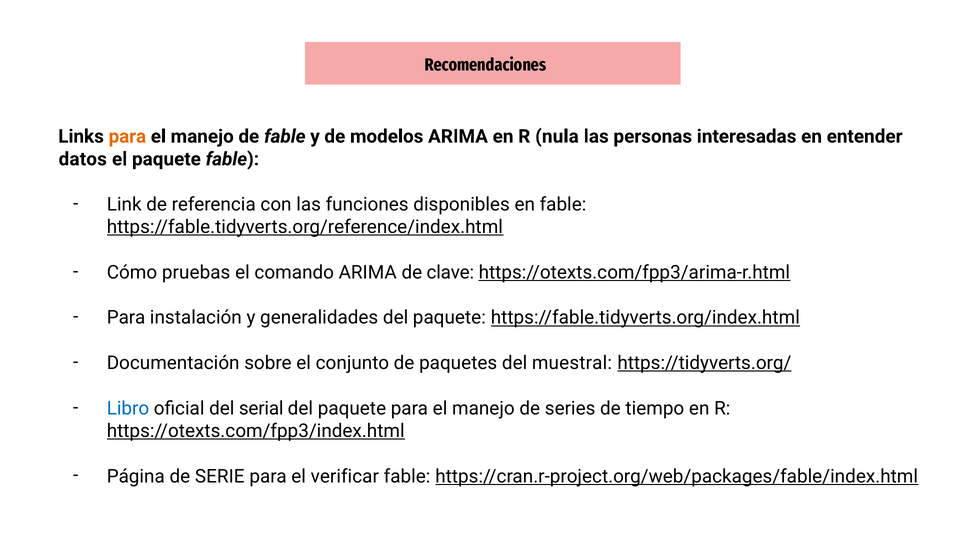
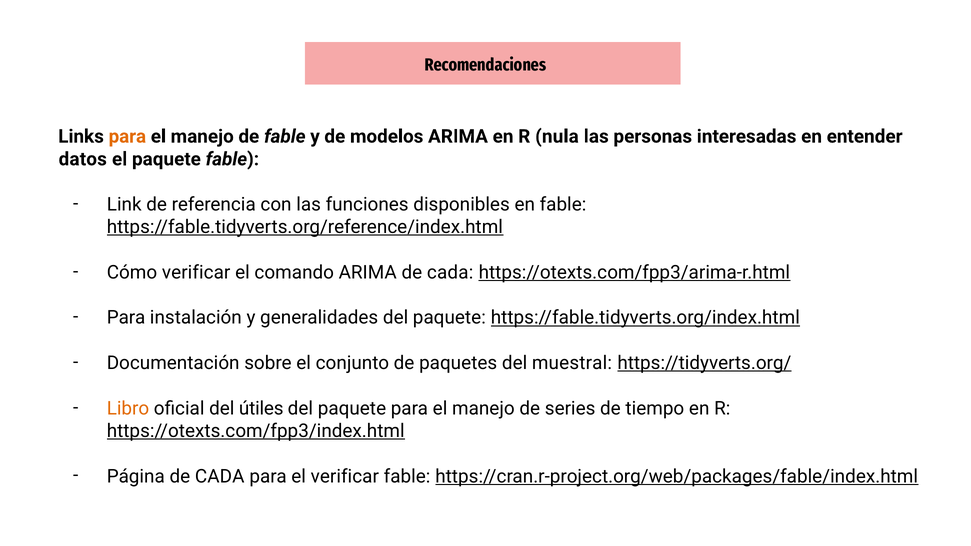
Cómo pruebas: pruebas -> verificar (196, 272)
ARIMA de clave: clave -> cada (450, 272)
Libro colour: blue -> orange (128, 409)
serial: serial -> útiles (261, 409)
Página de SERIE: SERIE -> CADA (220, 477)
